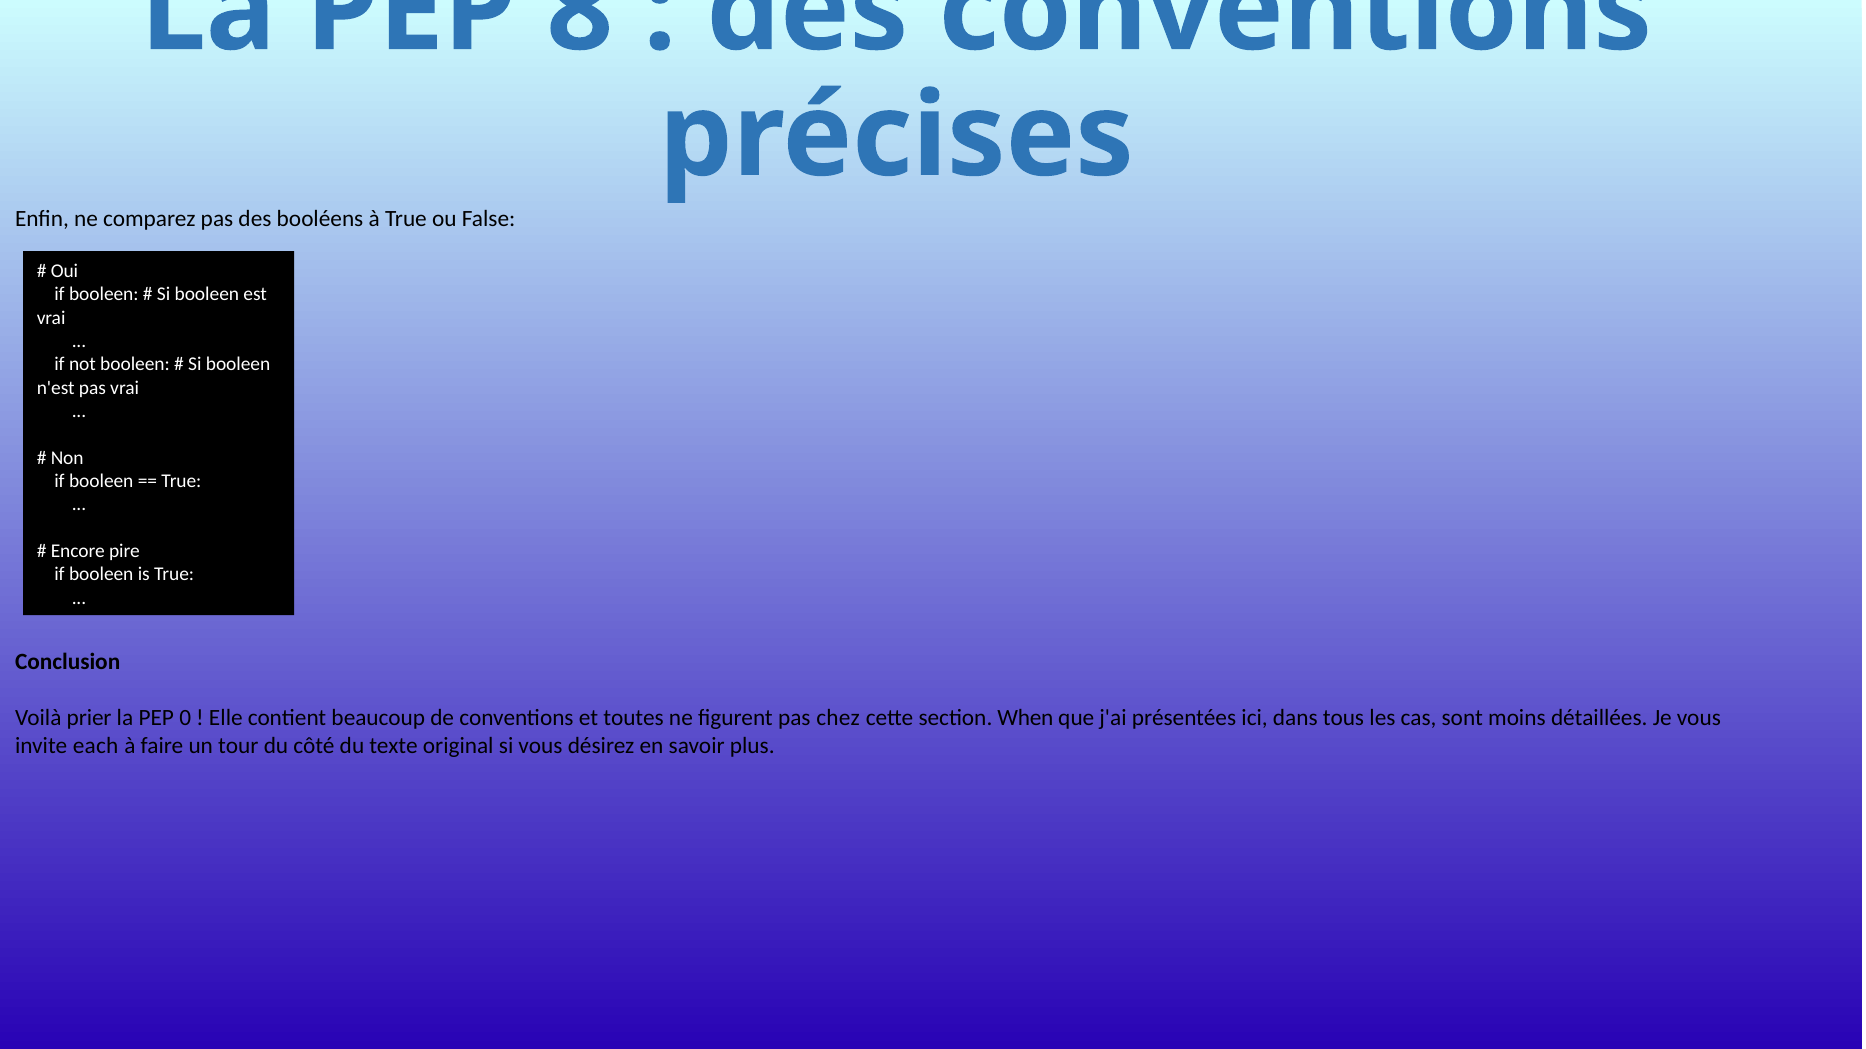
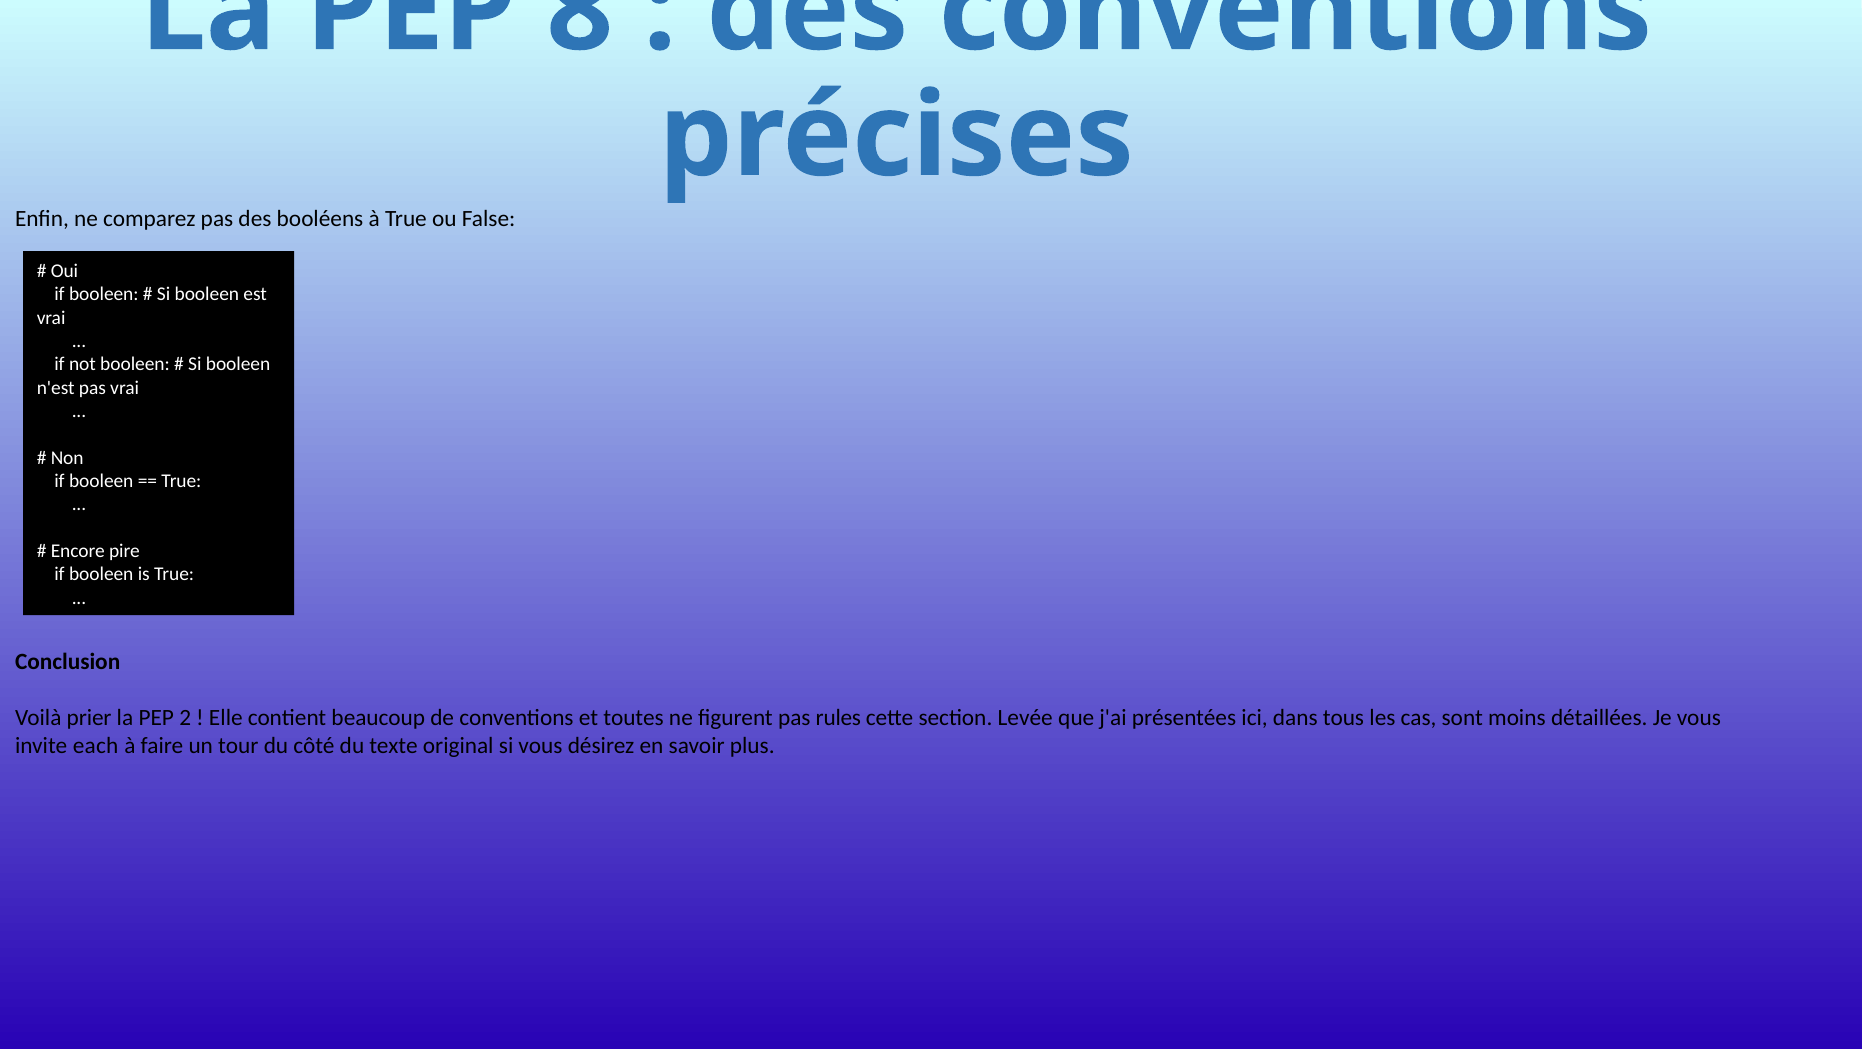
0: 0 -> 2 (185, 718)
chez: chez -> rules (838, 718)
When: When -> Levée (1025, 718)
